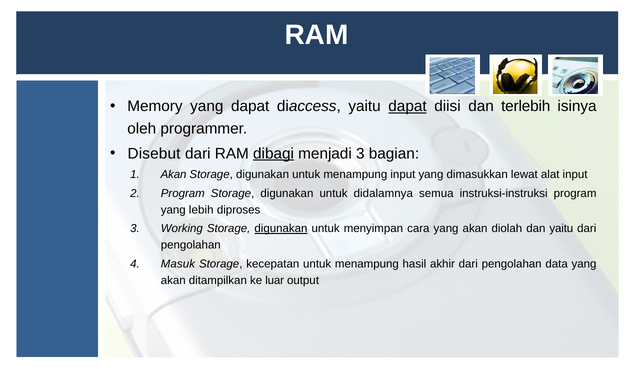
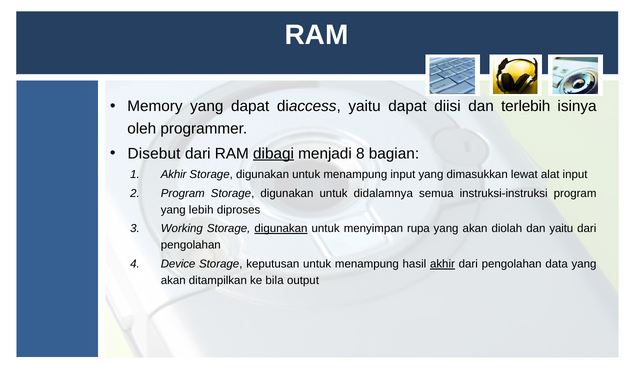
dapat underline: present -> none (408, 106)
menjadi 3: 3 -> 8 (360, 154)
Akan: Akan -> Akhir (174, 174)
cara: cara -> rupa (418, 229)
Masuk: Masuk -> Device (178, 264)
kecepatan: kecepatan -> keputusan (273, 264)
akhir underline: none -> present (442, 264)
luar: luar -> bila (275, 280)
